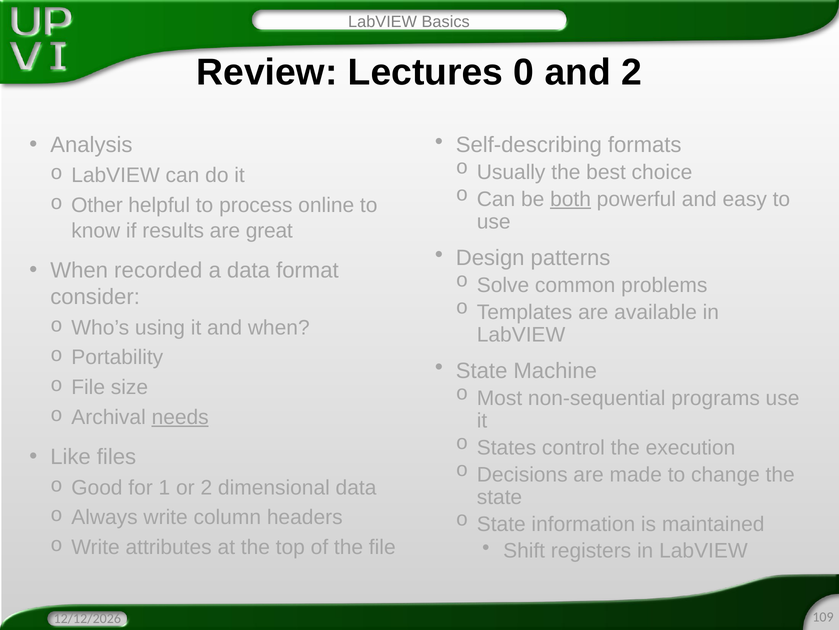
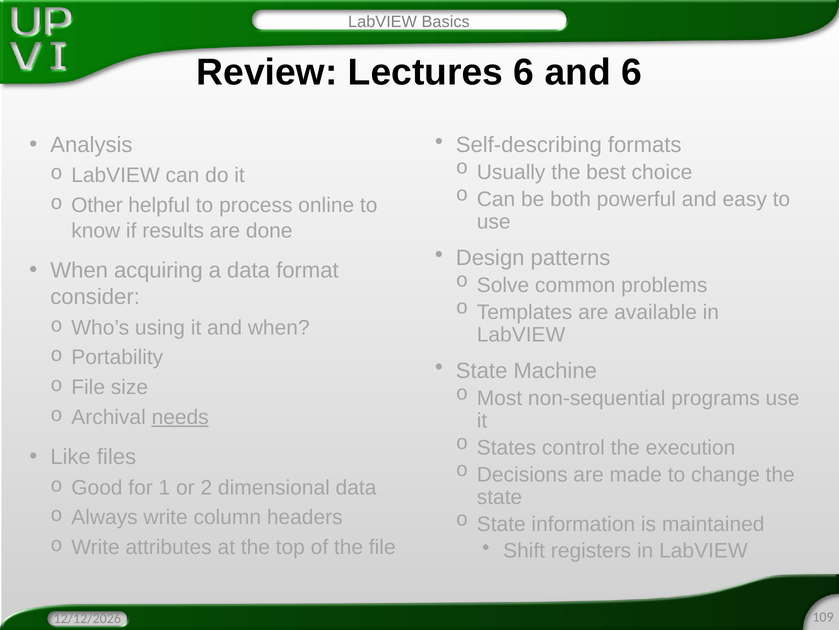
Lectures 0: 0 -> 6 (524, 72)
and 2: 2 -> 6 (632, 72)
both underline: present -> none (571, 199)
great: great -> done (269, 230)
recorded: recorded -> acquiring (158, 270)
